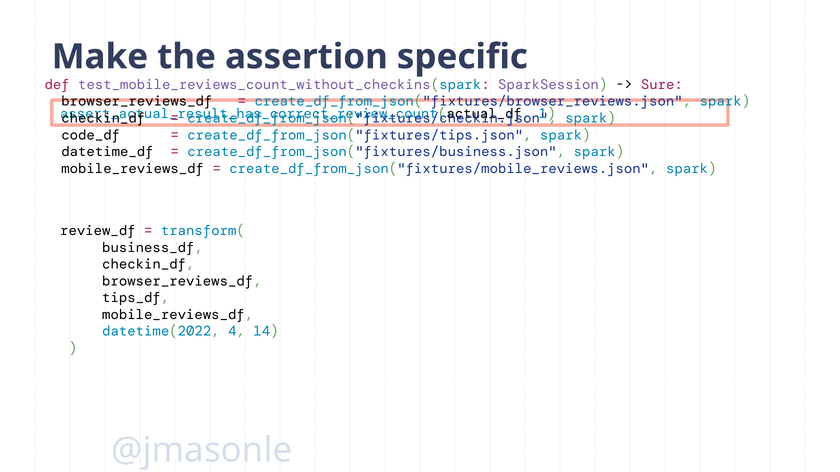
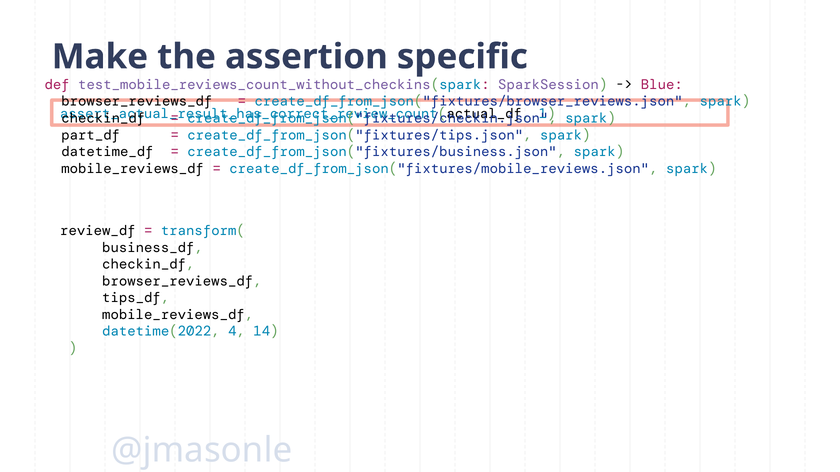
Sure: Sure -> Blue (662, 85)
code_df: code_df -> part_df (91, 135)
